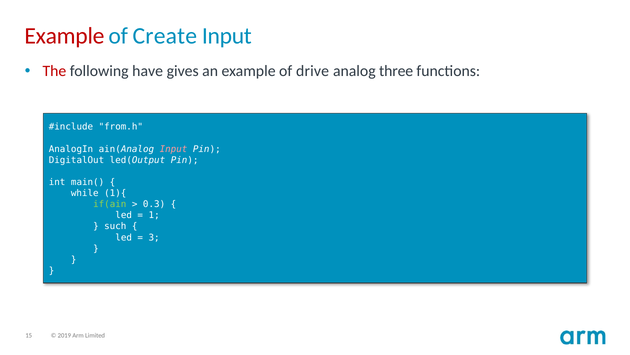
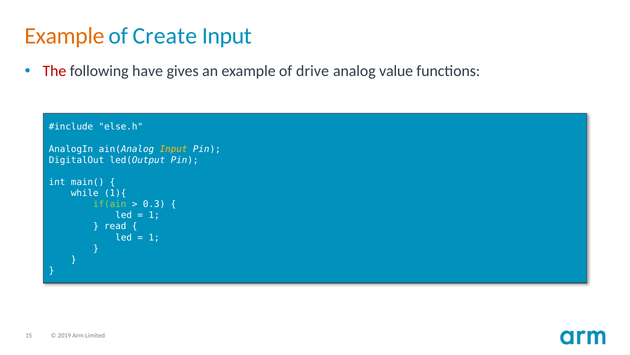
Example colour: red -> orange (64, 36)
three: three -> value (396, 71)
from.h: from.h -> else.h (121, 127)
Input colour: pink -> yellow (174, 149)
such: such -> read (115, 226)
3: 3 -> 1 (154, 237)
